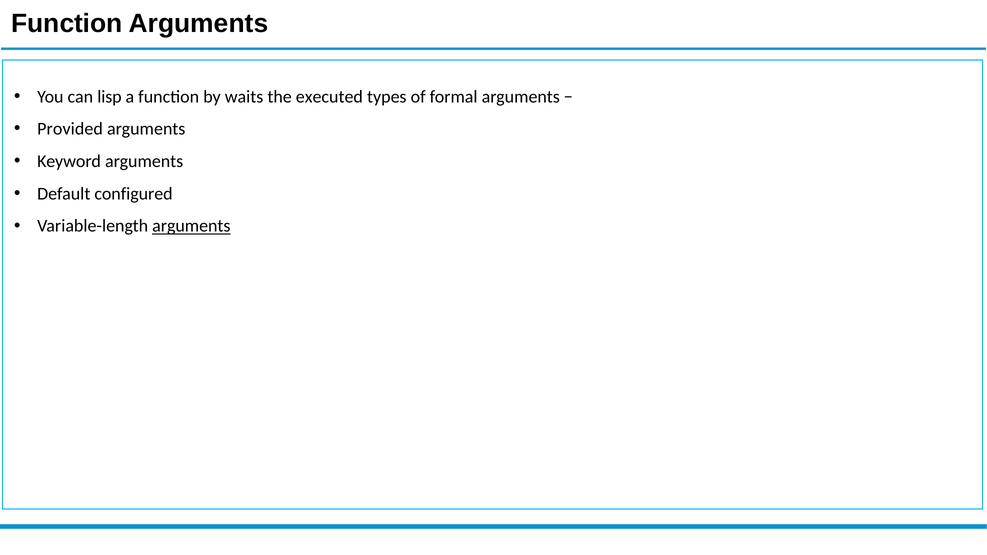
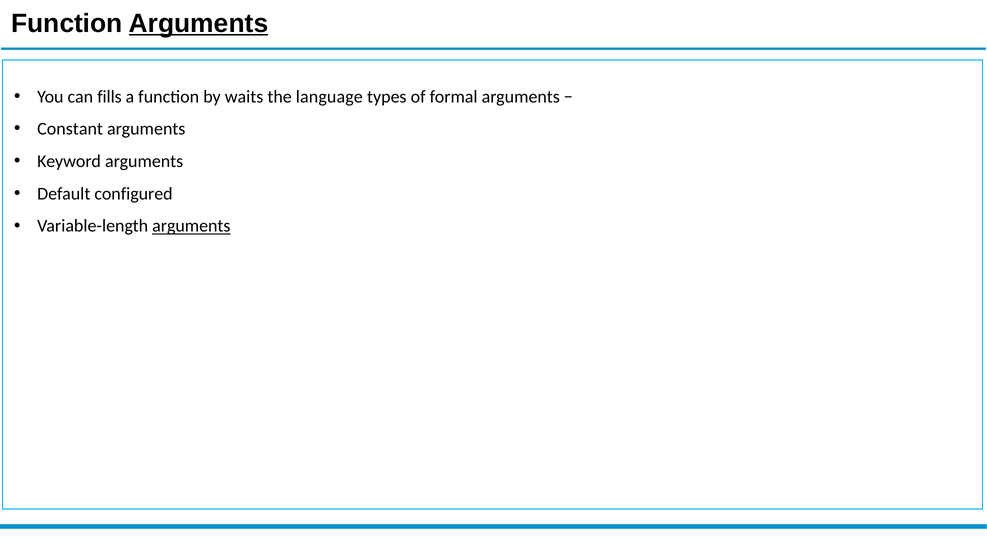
Arguments underline: none -> present (199, 23)
lisp: lisp -> fills (109, 97)
executed: executed -> language (329, 97)
Provided: Provided -> Constant (70, 129)
